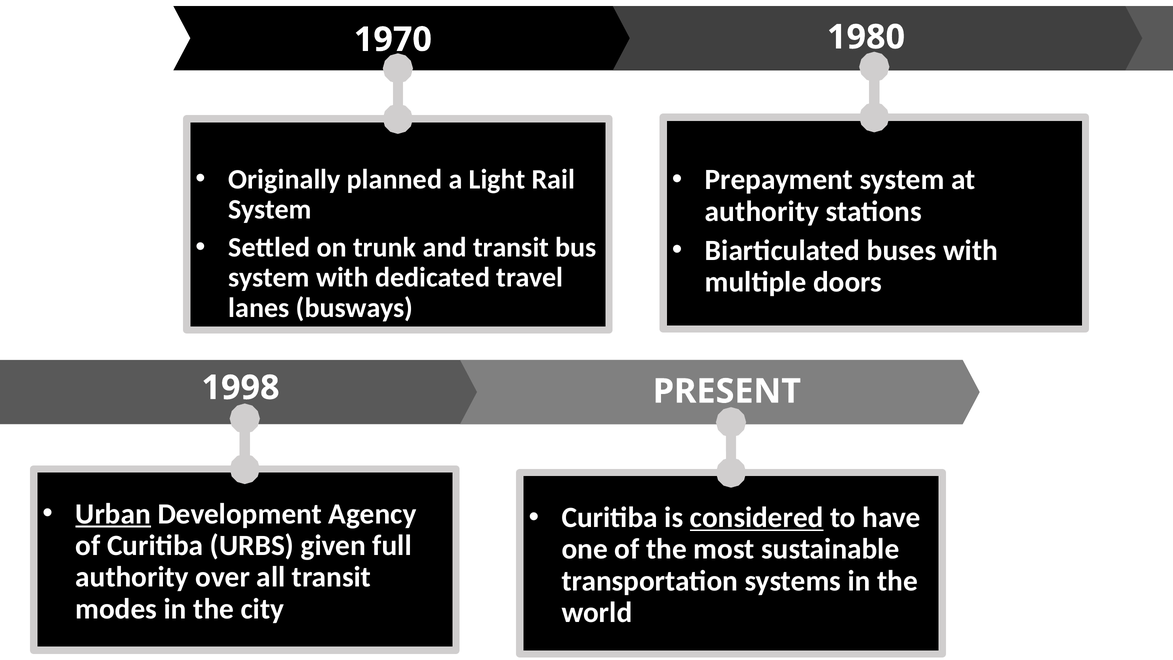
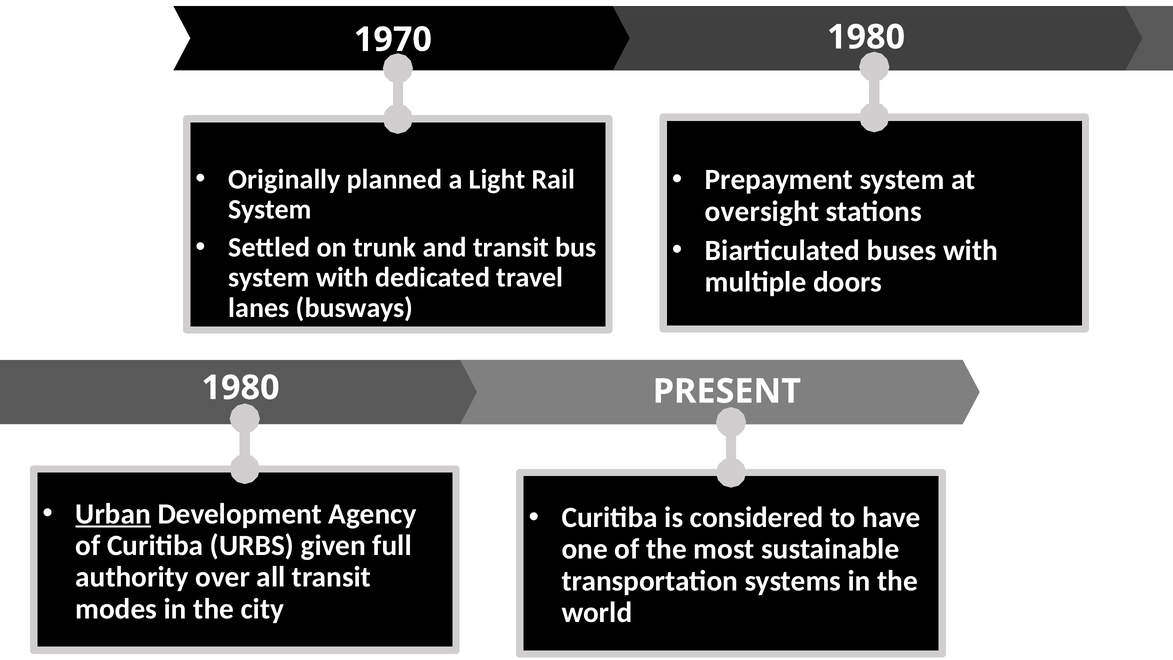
authority: authority -> oversight (762, 211)
1998: 1998 -> 1980 (241, 388)
considered underline: present -> none (757, 517)
